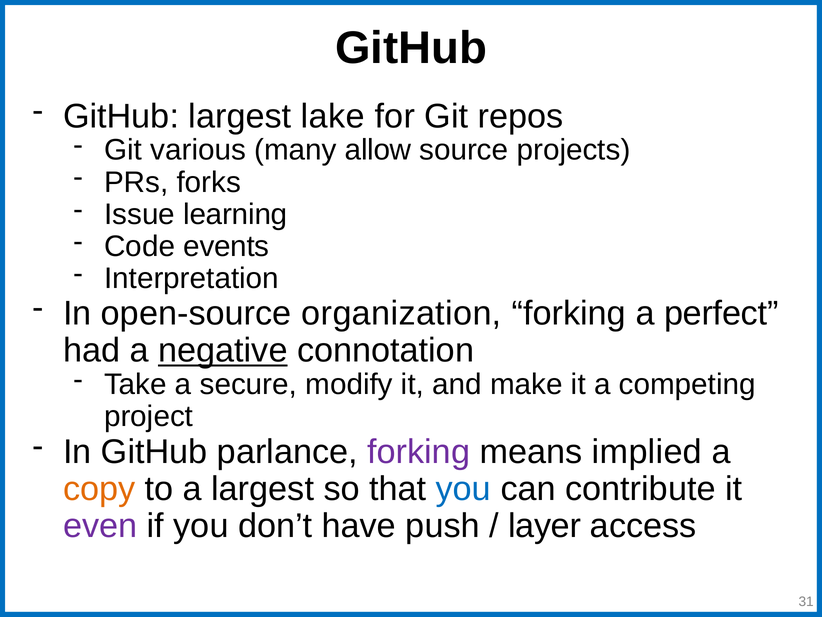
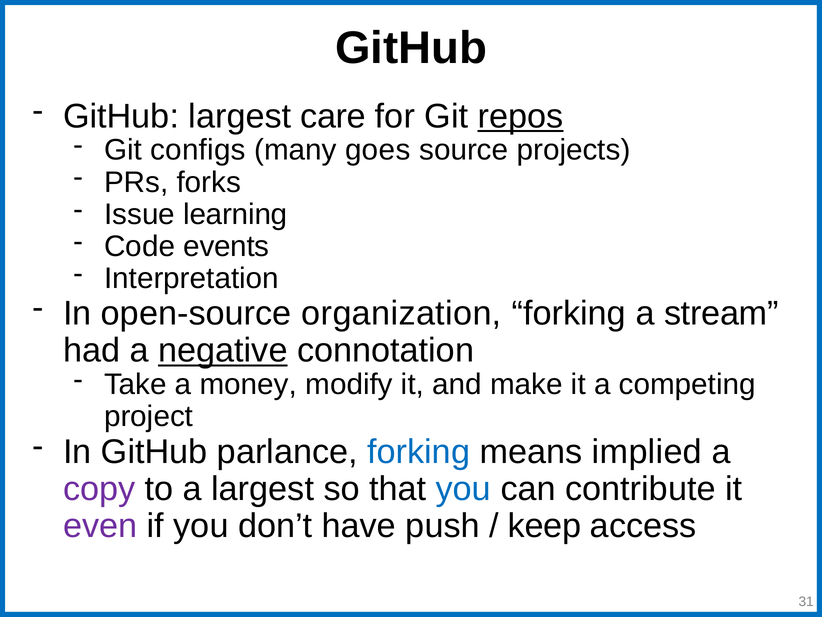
lake: lake -> care (333, 116)
repos underline: none -> present (520, 116)
various: various -> configs (198, 150)
allow: allow -> goes (378, 150)
perfect: perfect -> stream (721, 313)
secure: secure -> money (248, 384)
forking colour: purple -> blue (419, 451)
copy colour: orange -> purple (99, 488)
layer: layer -> keep (545, 525)
